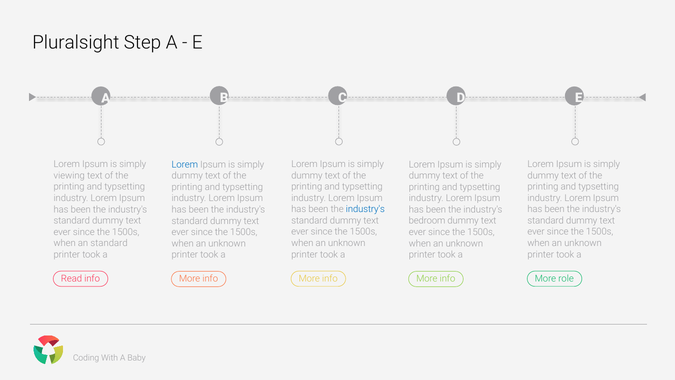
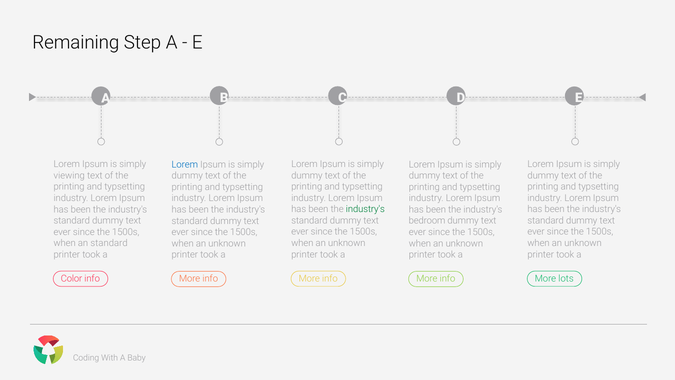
Pluralsight: Pluralsight -> Remaining (76, 42)
industry's colour: blue -> green (365, 209)
role: role -> lots (566, 278)
Read: Read -> Color (72, 278)
